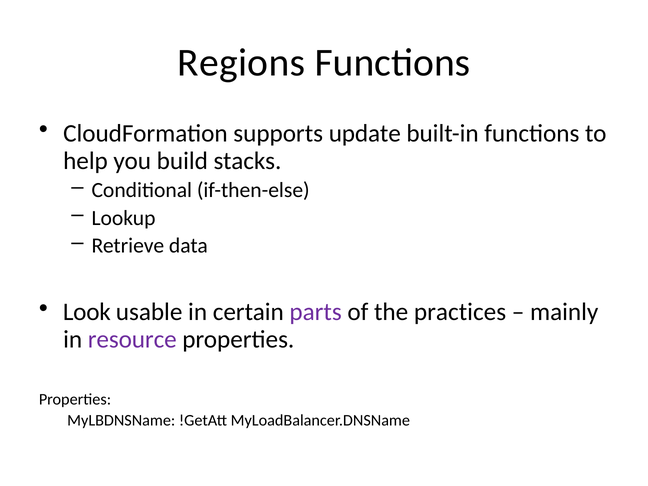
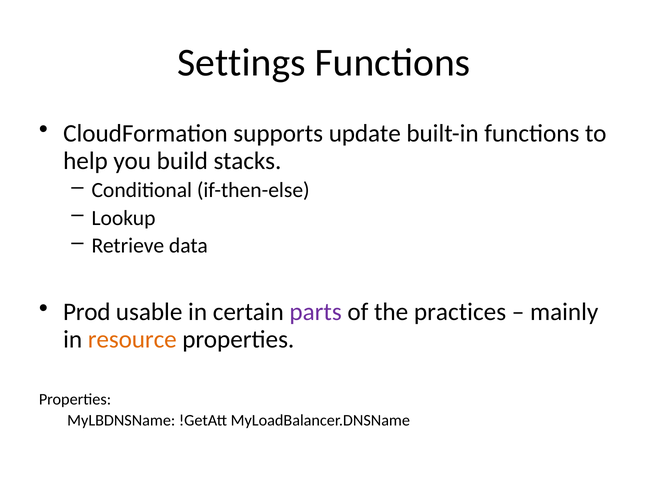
Regions: Regions -> Settings (241, 63)
Look: Look -> Prod (87, 312)
resource colour: purple -> orange (132, 339)
